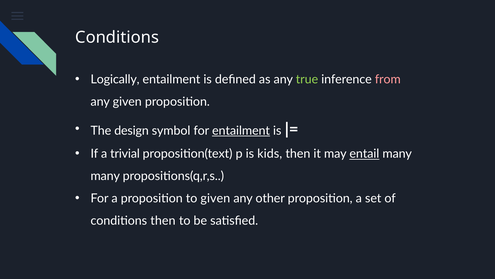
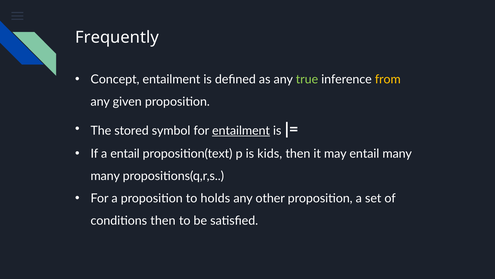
Conditions: Conditions -> Frequently (117, 37)
Logically: Logically -> Concept (115, 79)
from colour: pink -> yellow (388, 79)
design: design -> stored (132, 131)
a trivial: trivial -> entail (125, 154)
entail underline: present -> none (364, 154)
to given: given -> holds (215, 198)
